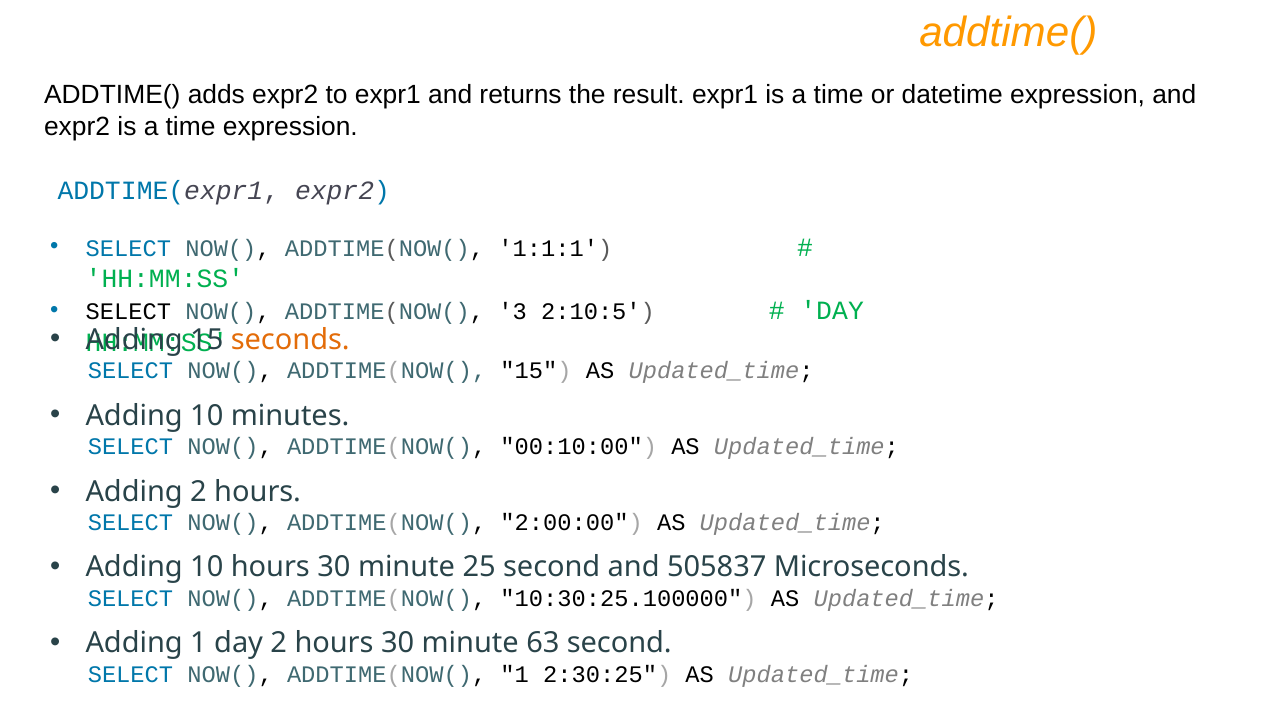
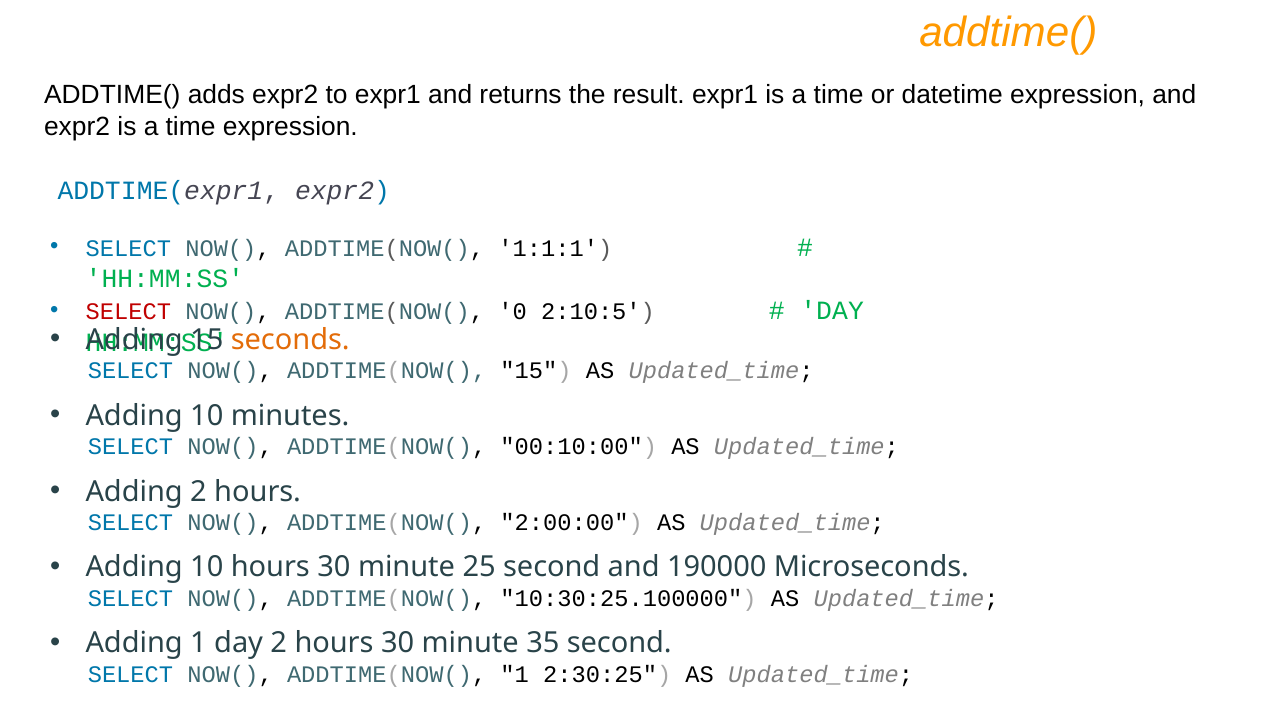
SELECT colour: black -> red (128, 312)
3: 3 -> 0 (513, 312)
505837: 505837 -> 190000 (717, 568)
63: 63 -> 35 (543, 644)
